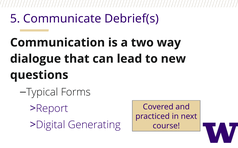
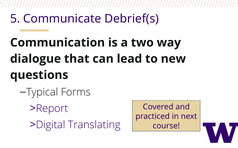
Generating: Generating -> Translating (94, 125)
